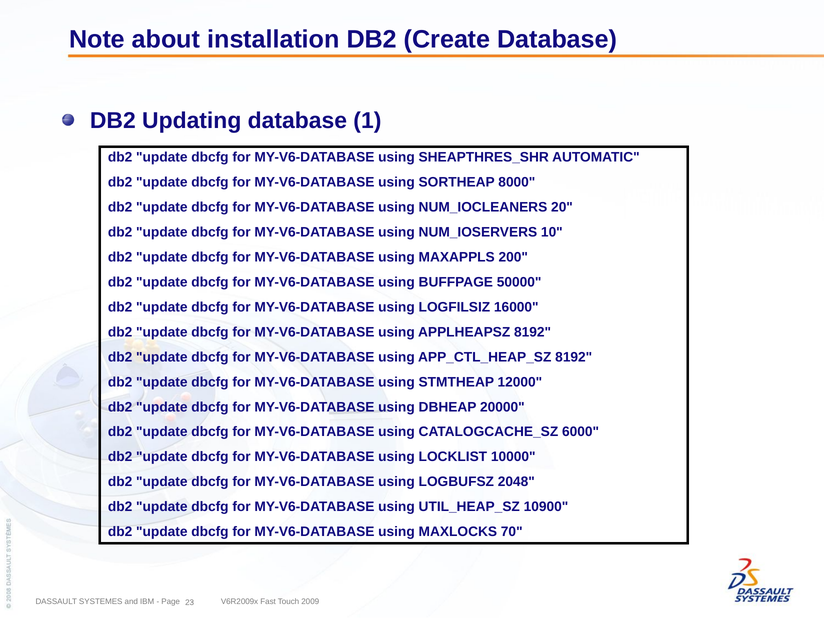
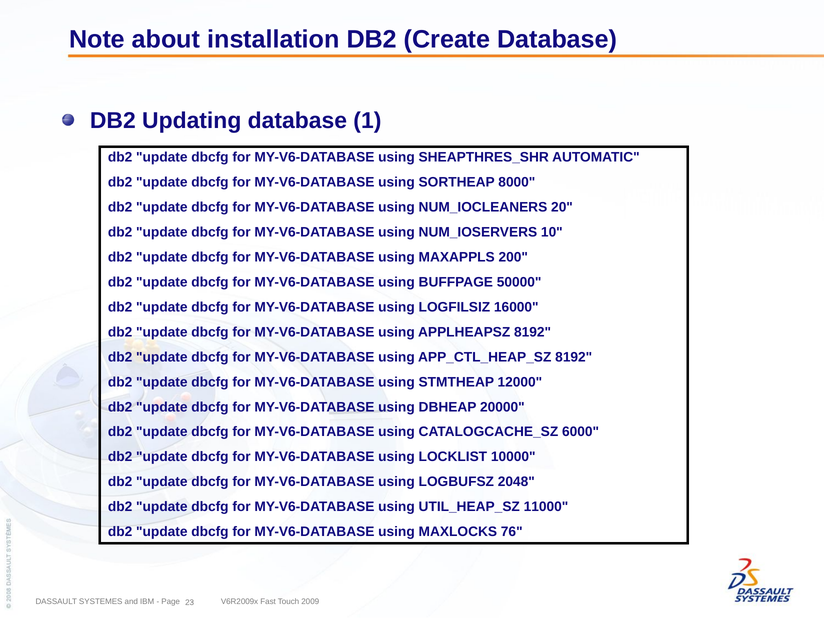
10900: 10900 -> 11000 (546, 507)
70: 70 -> 76 (512, 532)
